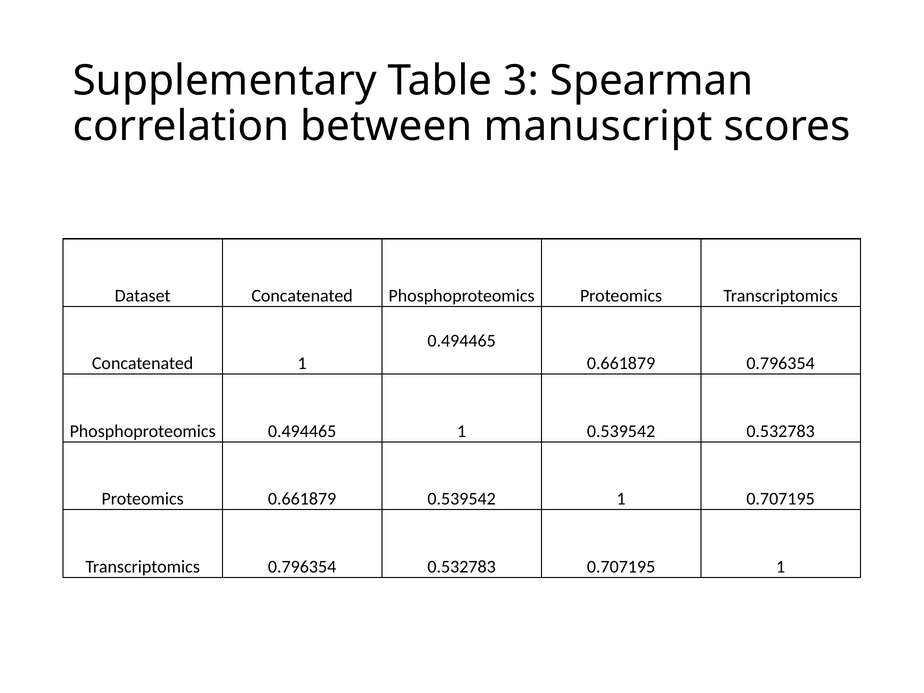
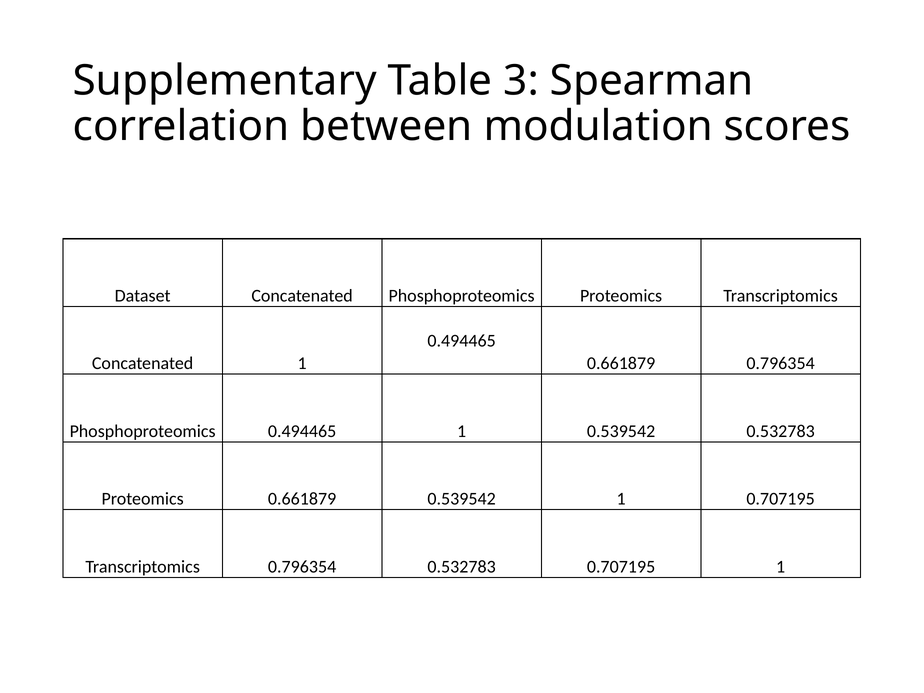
manuscript: manuscript -> modulation (598, 126)
